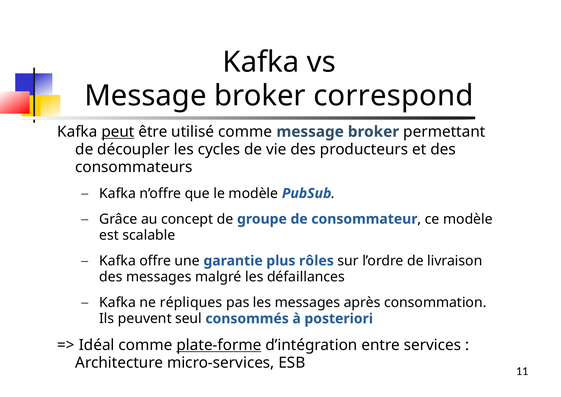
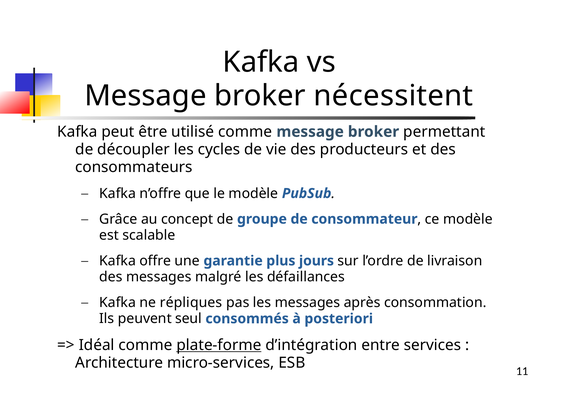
correspond: correspond -> nécessitent (393, 96)
peut underline: present -> none (118, 132)
rôles: rôles -> jours (317, 261)
